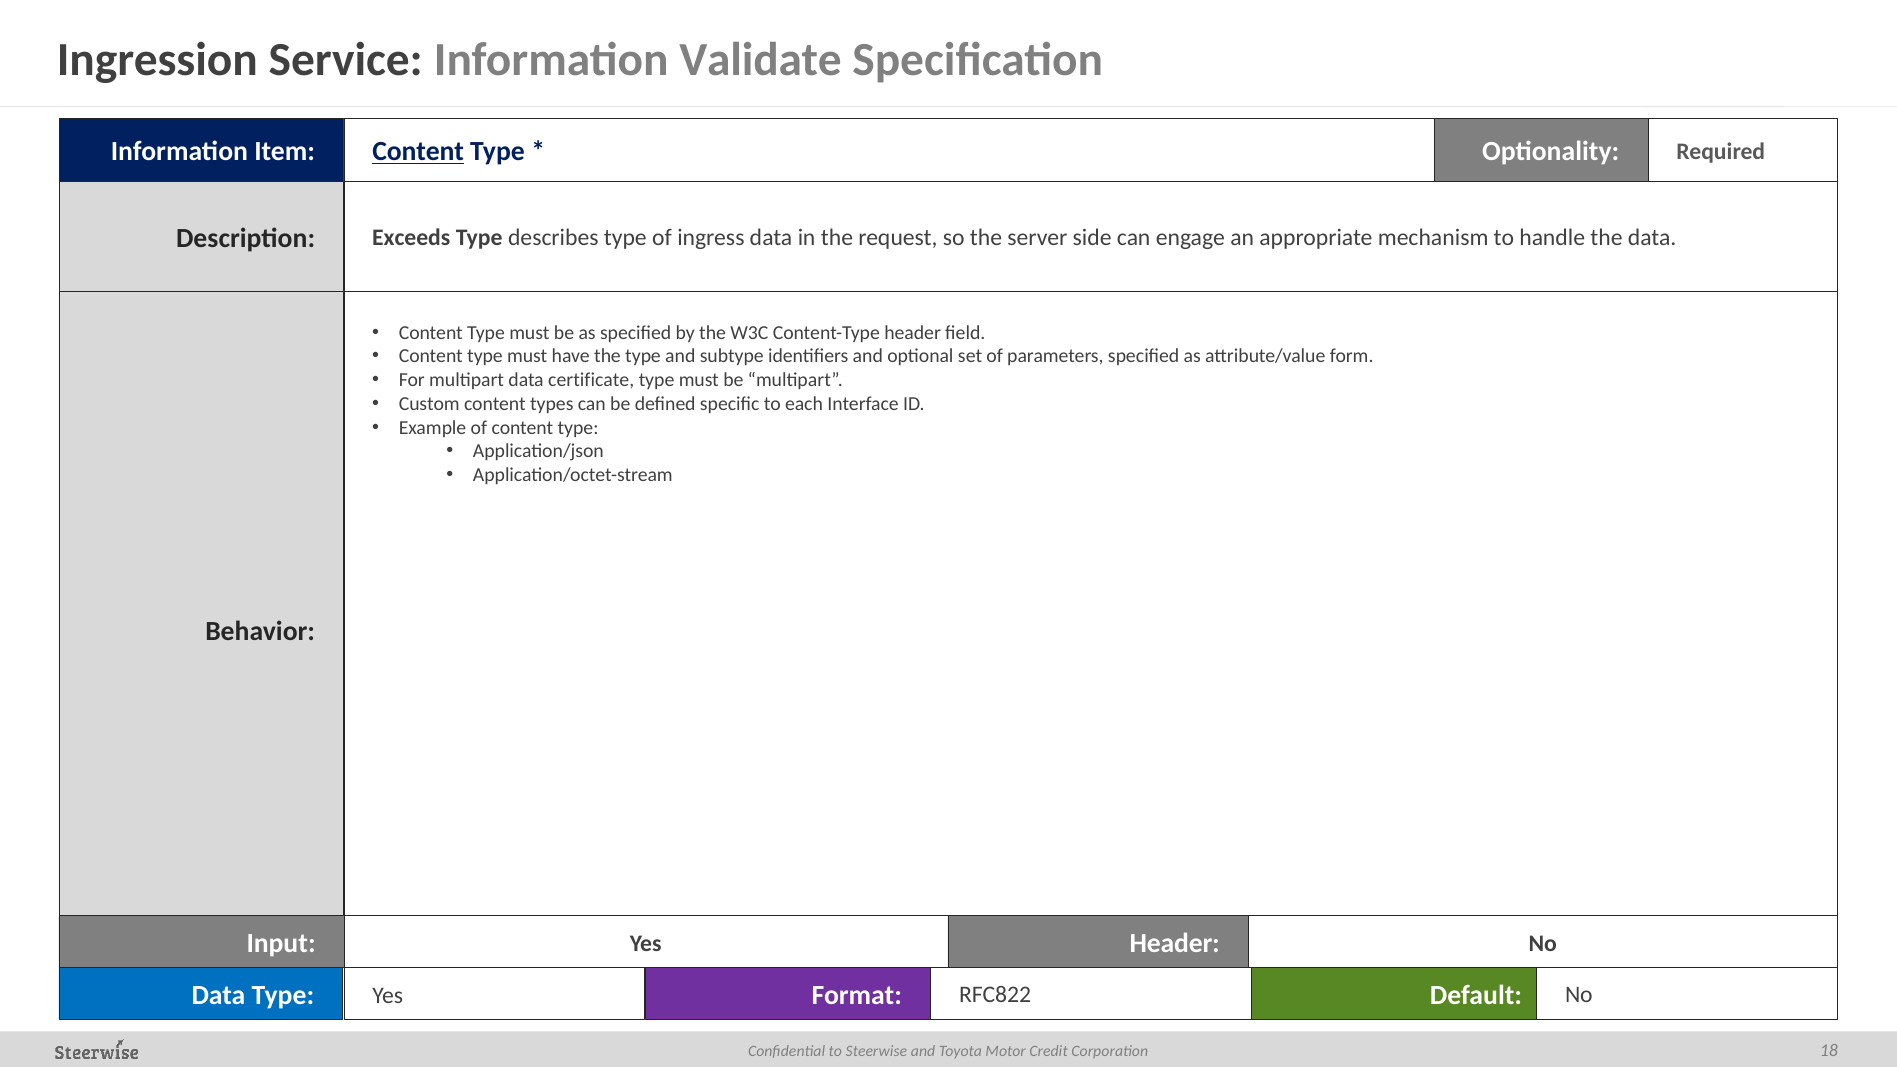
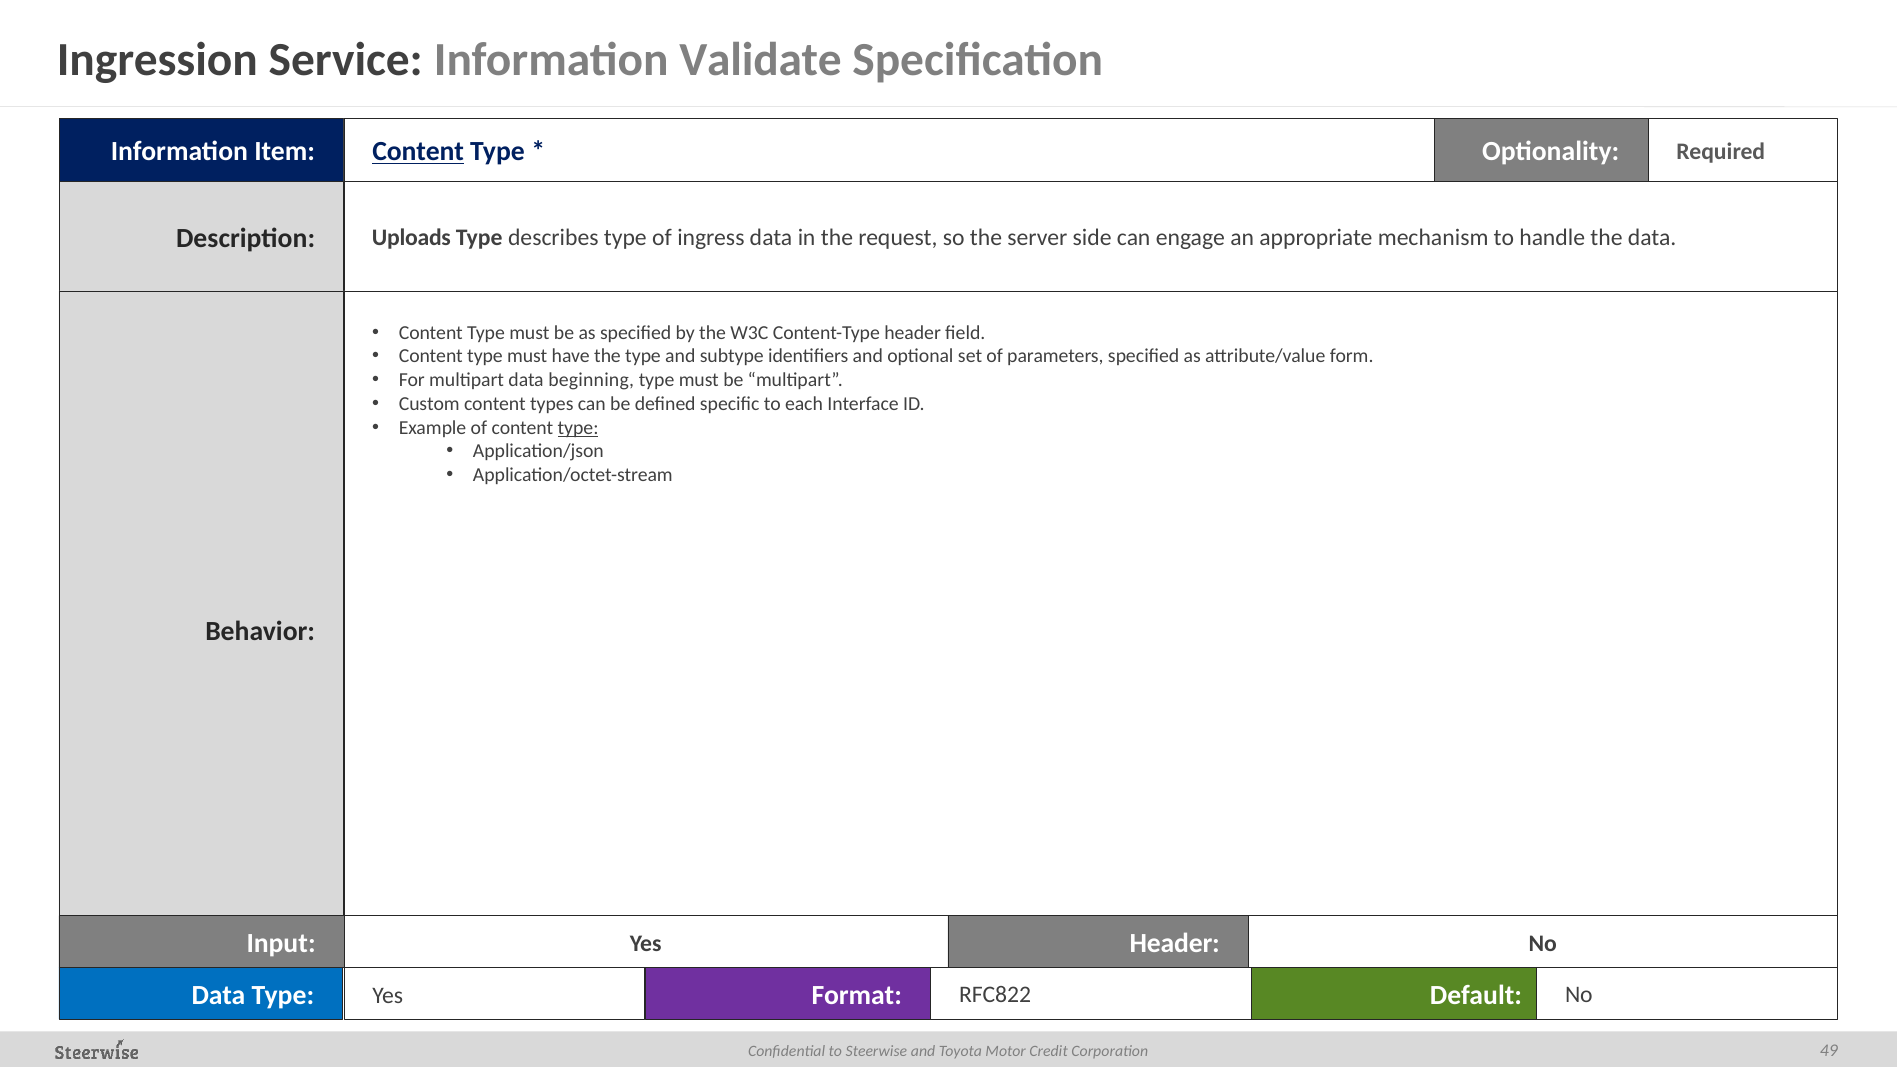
Exceeds: Exceeds -> Uploads (411, 238)
certificate: certificate -> beginning (591, 380)
type underline: none -> present (578, 428)
18: 18 -> 49 (1829, 1050)
